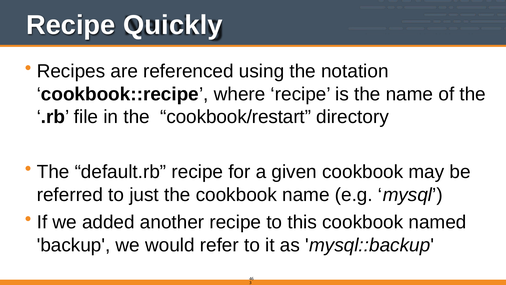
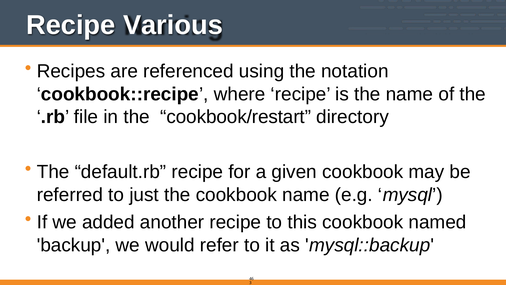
Quickly: Quickly -> Various (173, 25)
